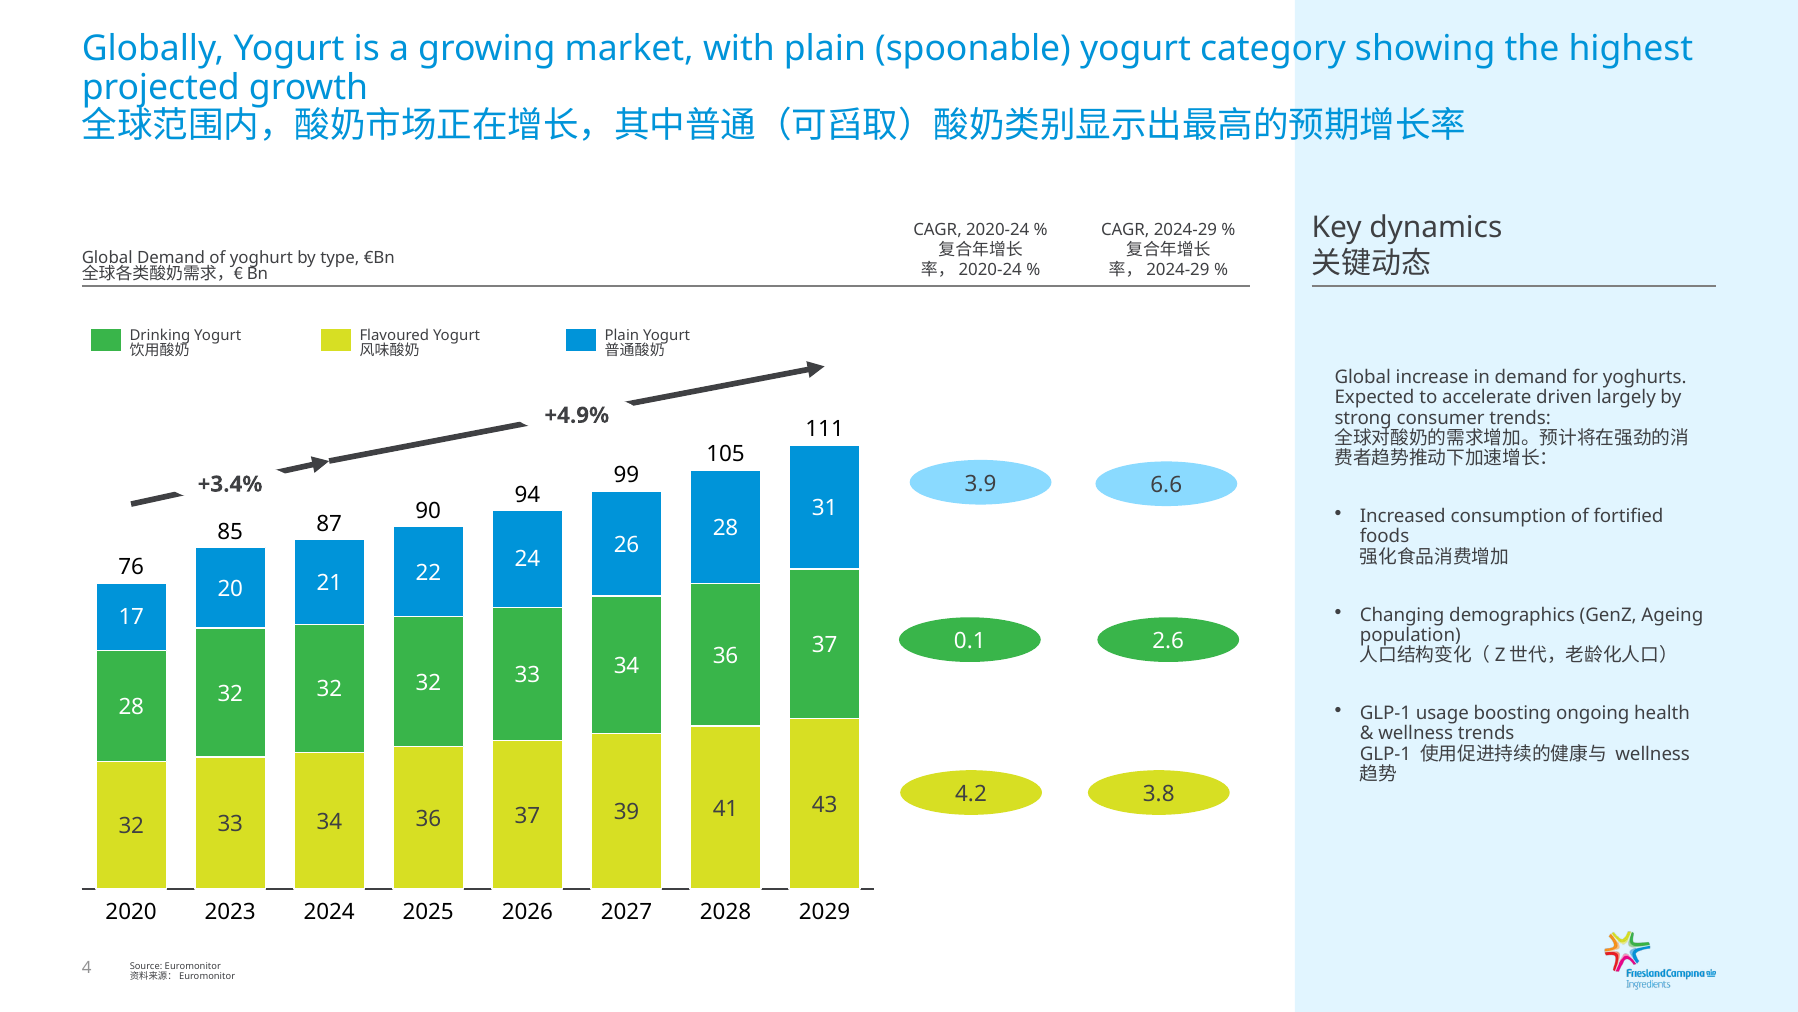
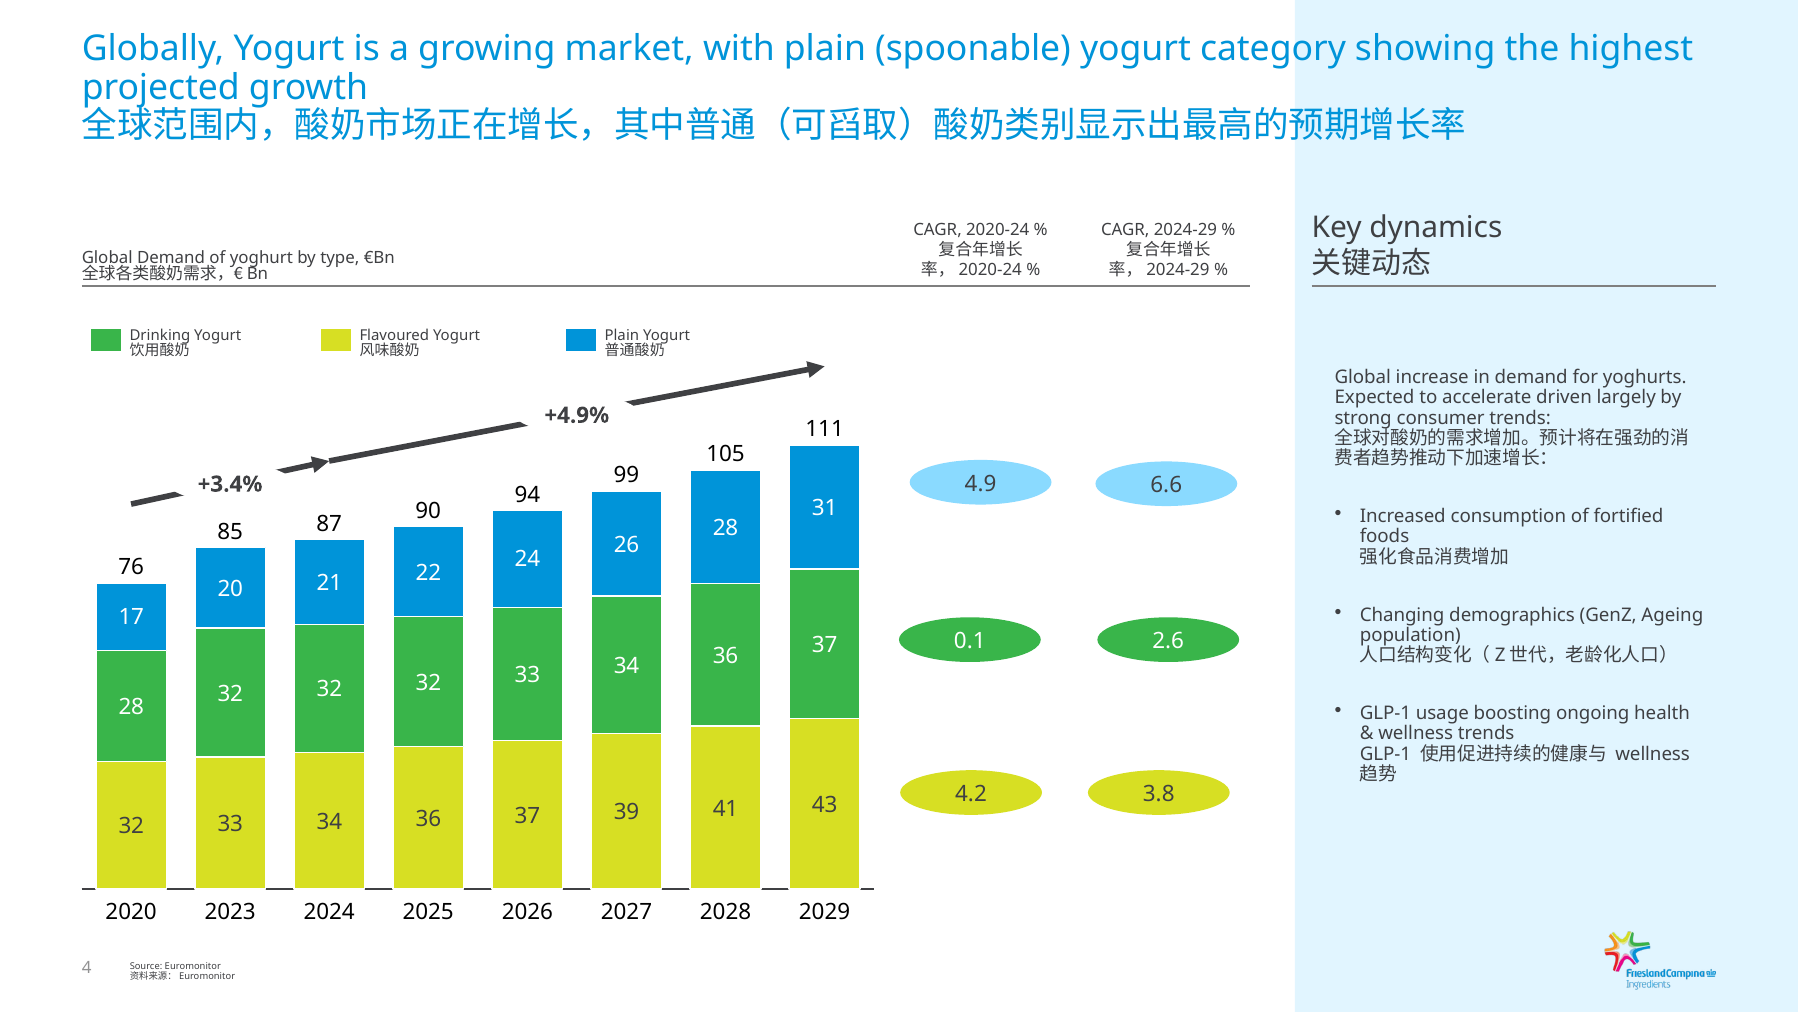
3.9: 3.9 -> 4.9 (981, 483)
